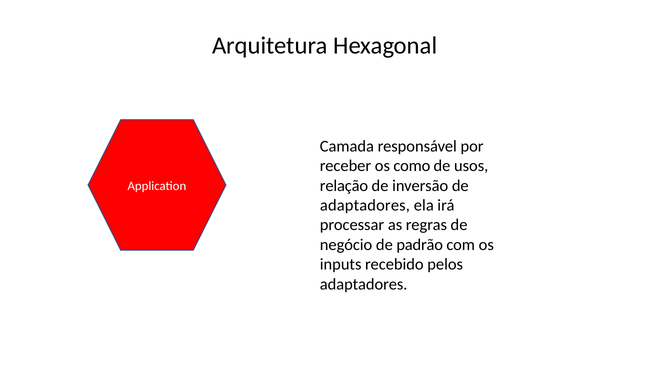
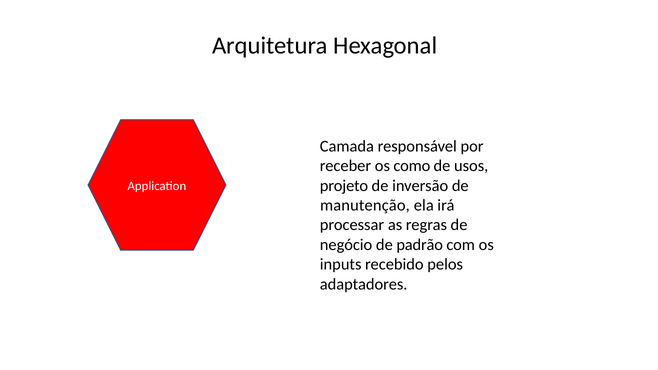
relação: relação -> projeto (344, 186)
adaptadores: adaptadores -> manutenção (365, 205)
